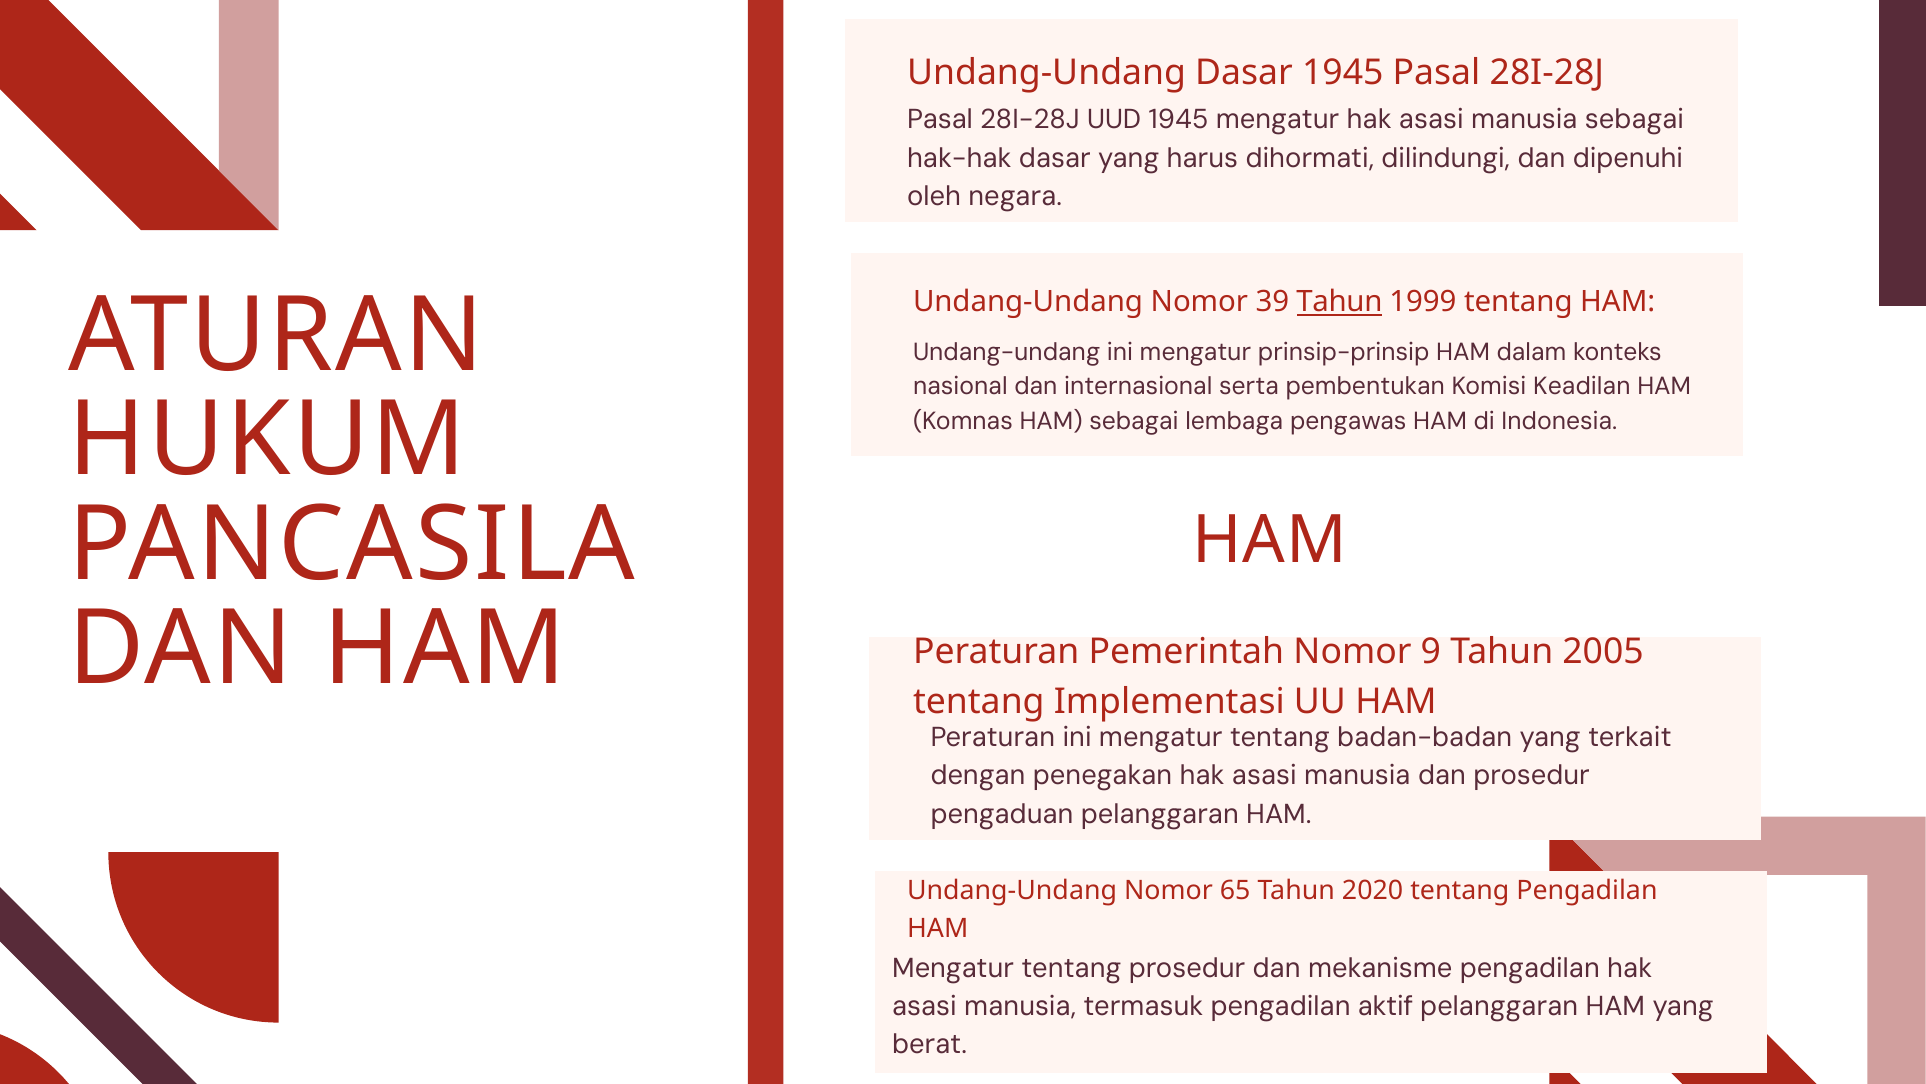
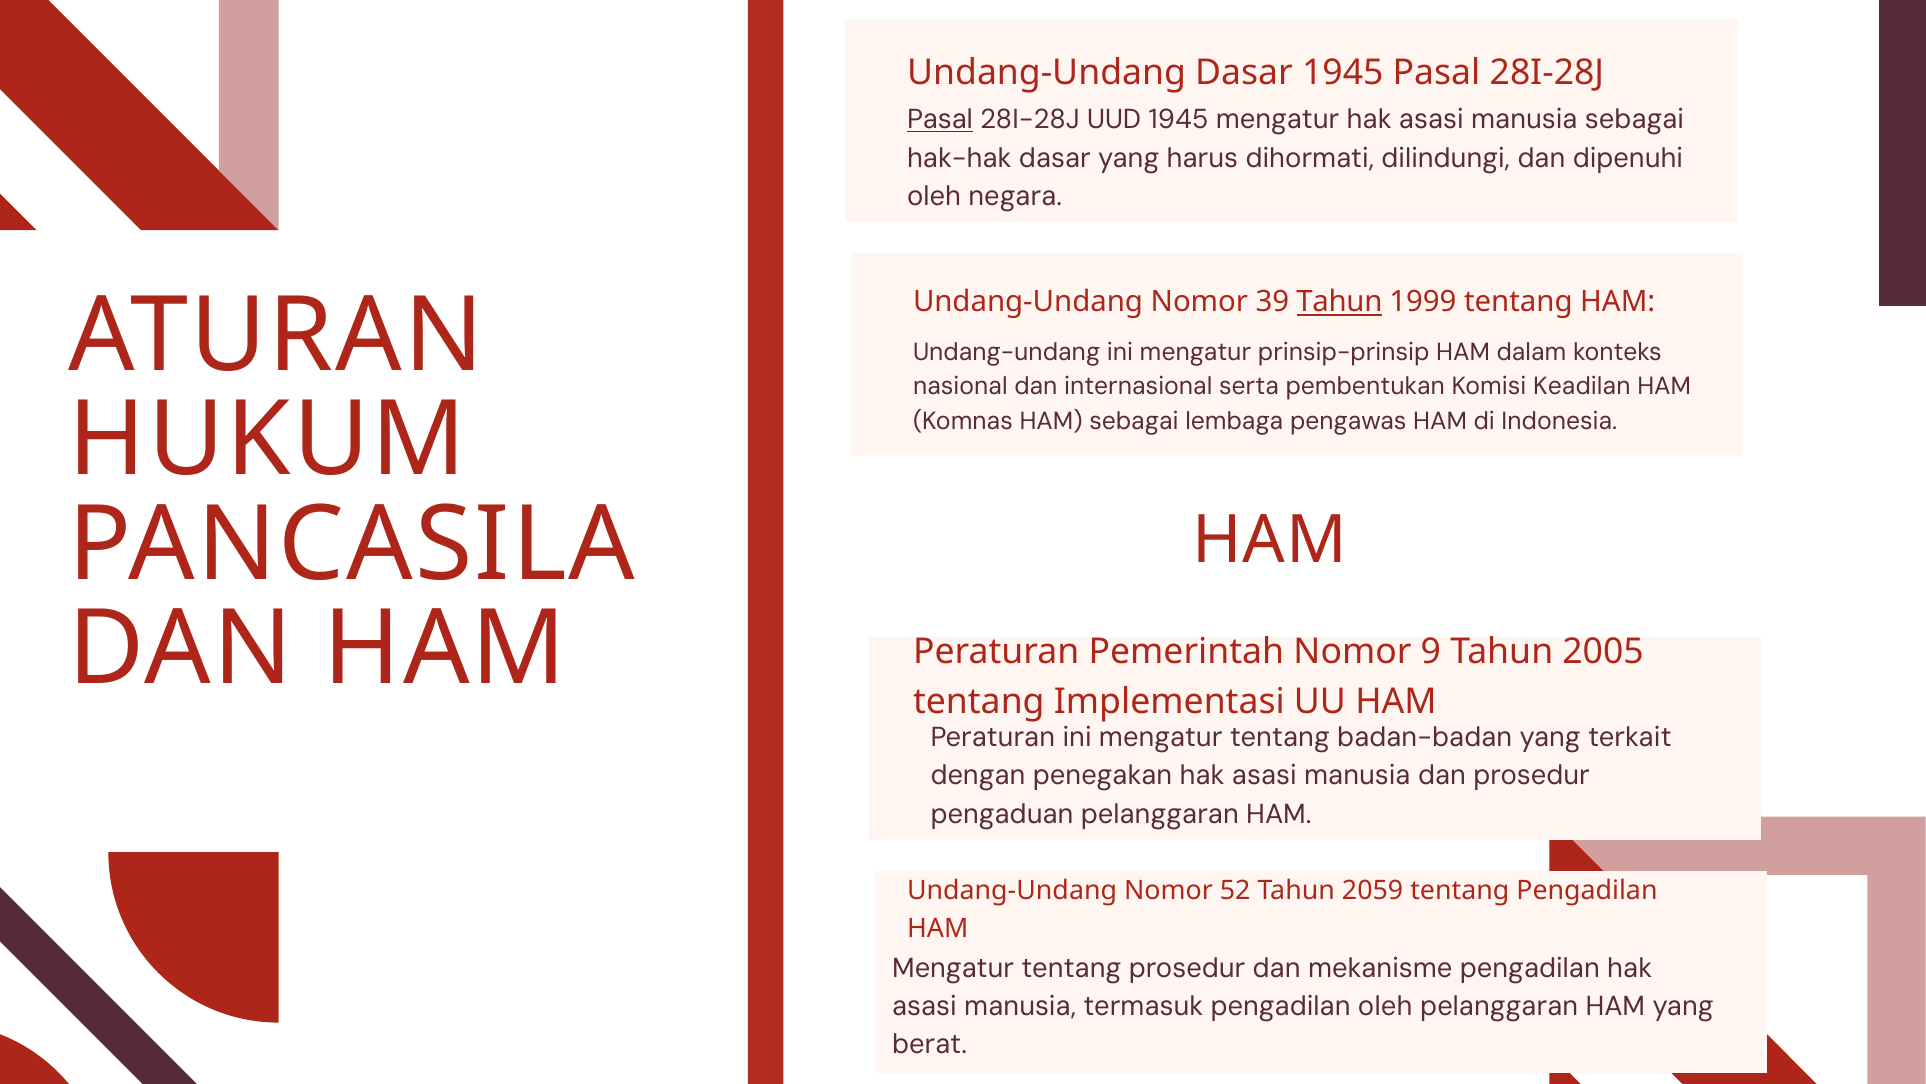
Pasal underline: none -> present (940, 120)
65: 65 -> 52 (1235, 890)
2020: 2020 -> 2059 (1373, 890)
pengadilan aktif: aktif -> oleh (1385, 1006)
